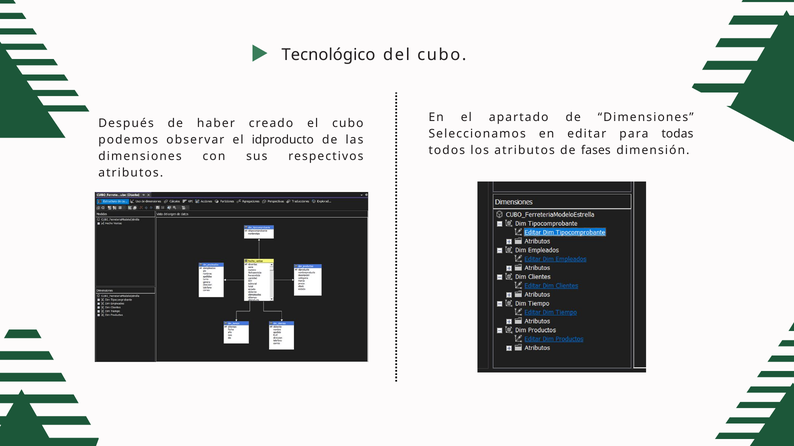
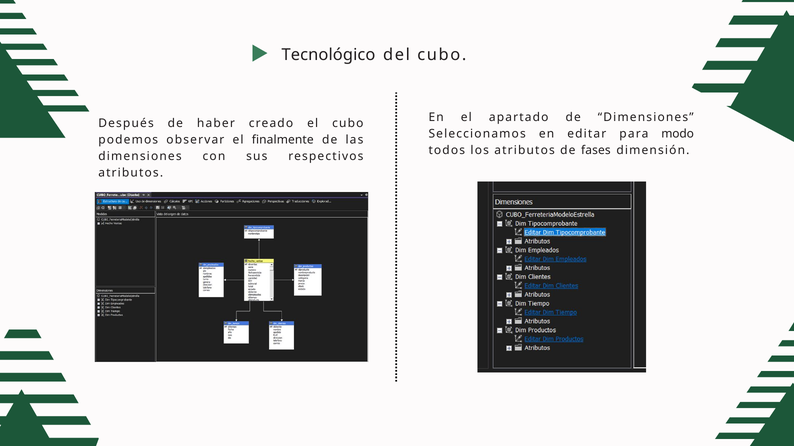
todas: todas -> modo (678, 134)
idproducto: idproducto -> finalmente (283, 140)
